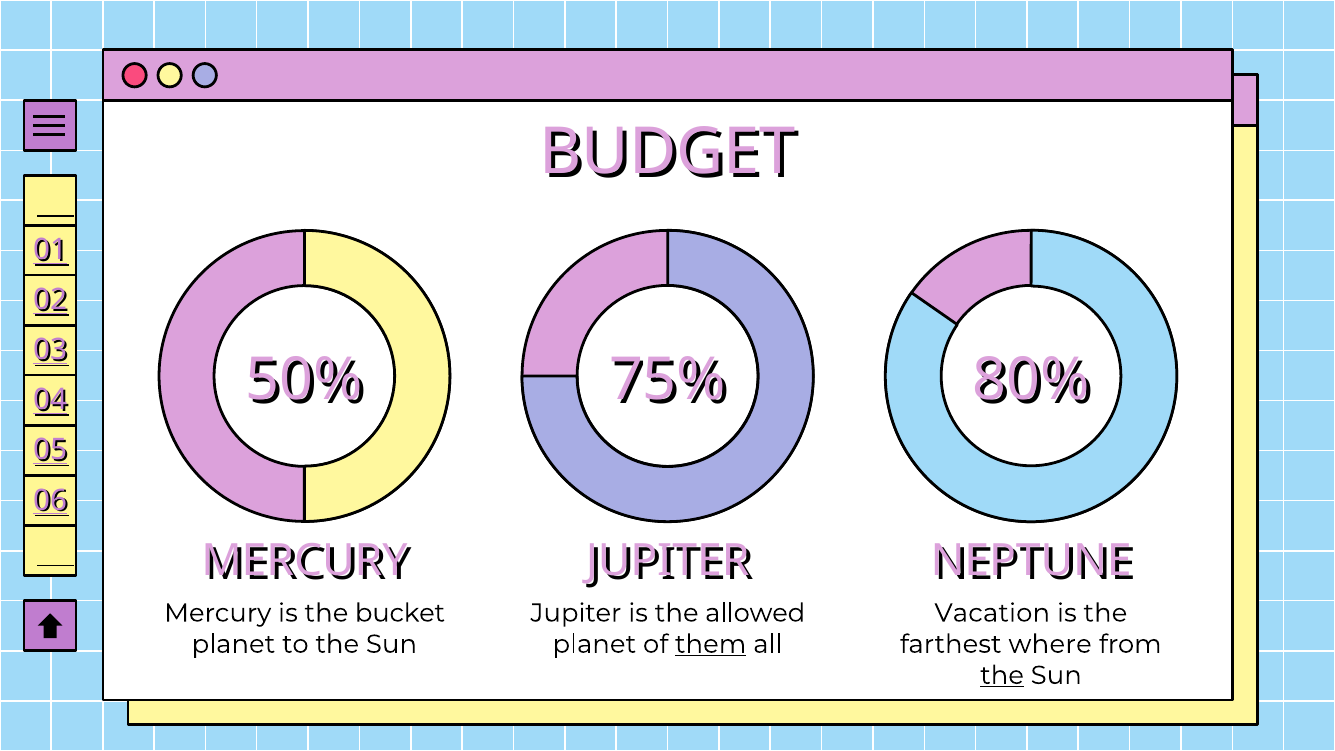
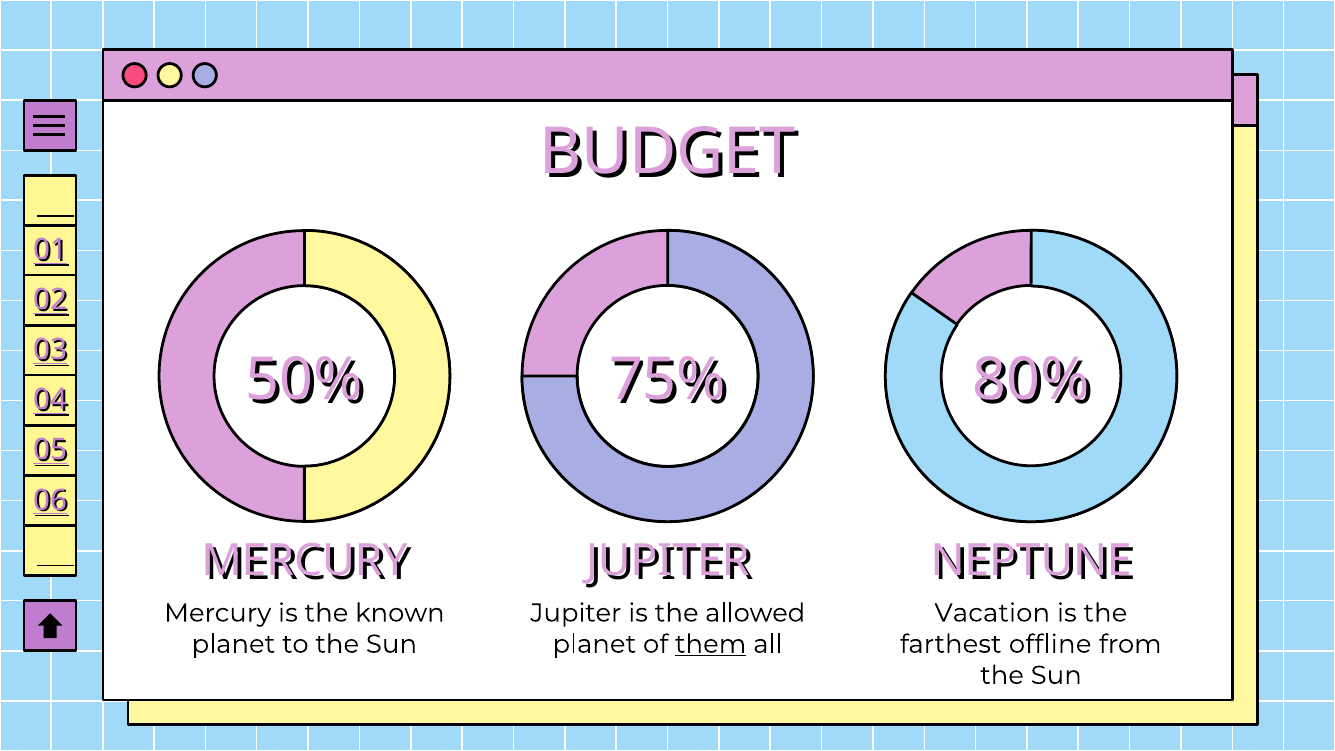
bucket: bucket -> known (400, 613)
where: where -> offline (1050, 644)
the underline: present -> none (1002, 675)
